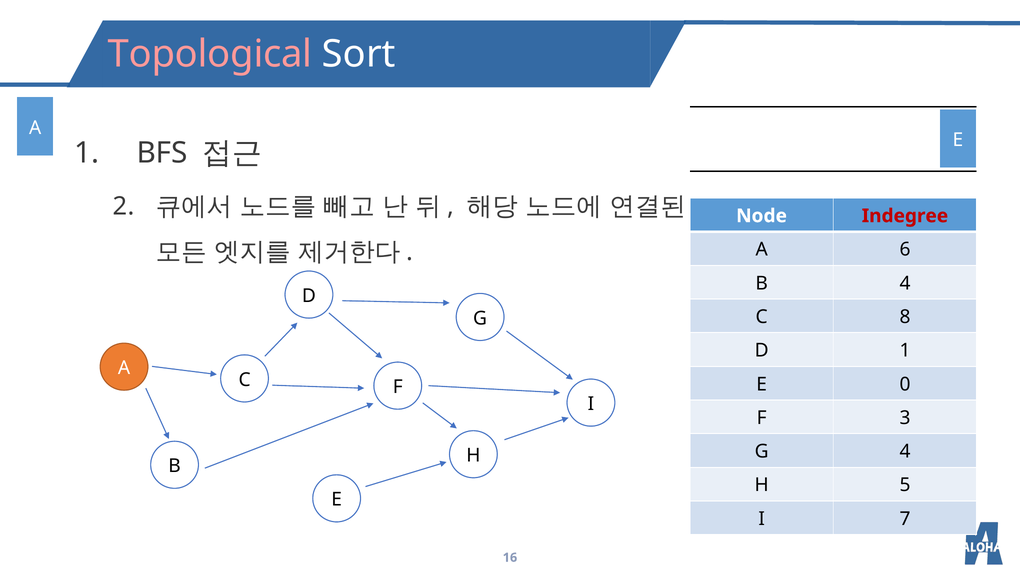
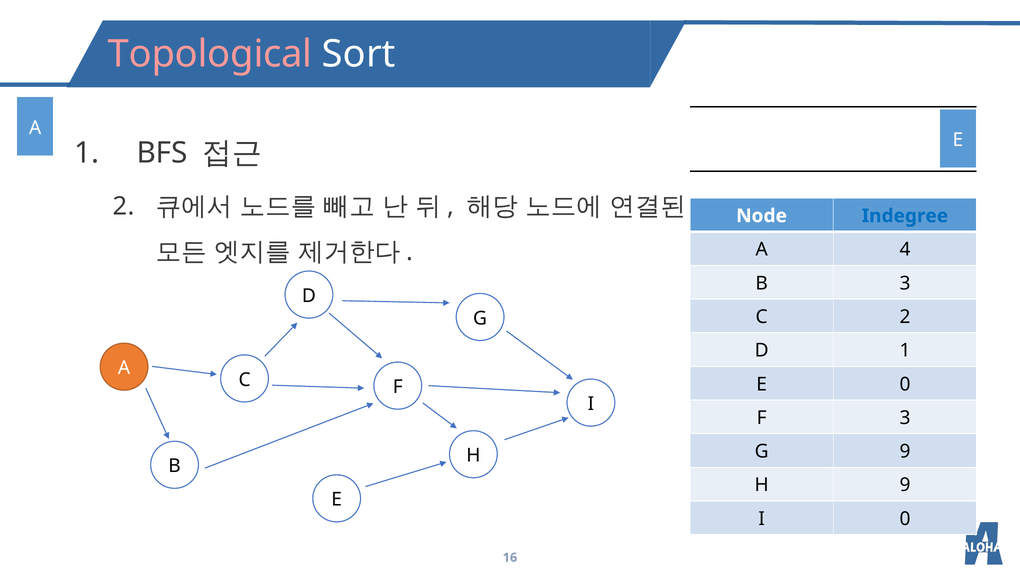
Indegree colour: red -> blue (905, 216)
6: 6 -> 4 (905, 250)
B 4: 4 -> 3 (905, 284)
C 8: 8 -> 2 (905, 317)
G 4: 4 -> 9 (905, 452)
H 5: 5 -> 9 (905, 486)
I 7: 7 -> 0 (905, 520)
